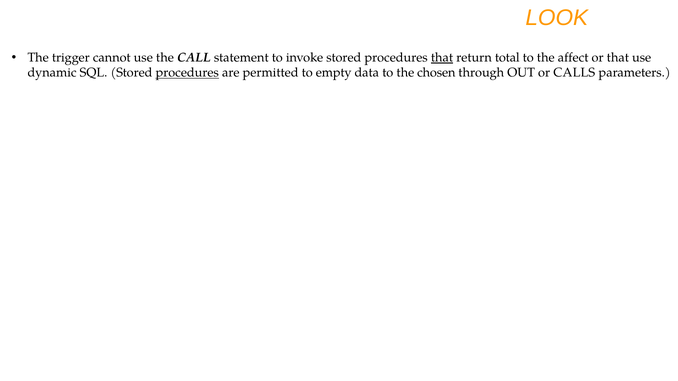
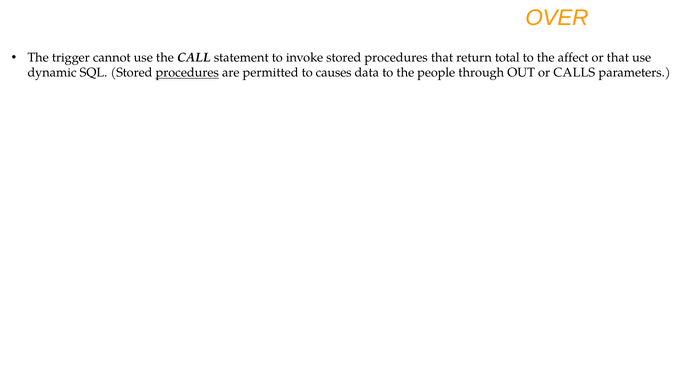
LOOK: LOOK -> OVER (557, 18)
that underline: present -> none (442, 58)
empty: empty -> causes (334, 73)
chosen: chosen -> people (436, 73)
